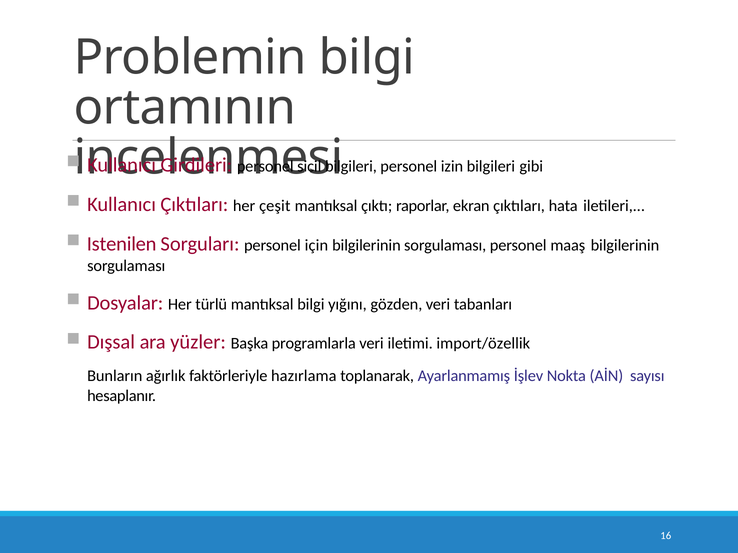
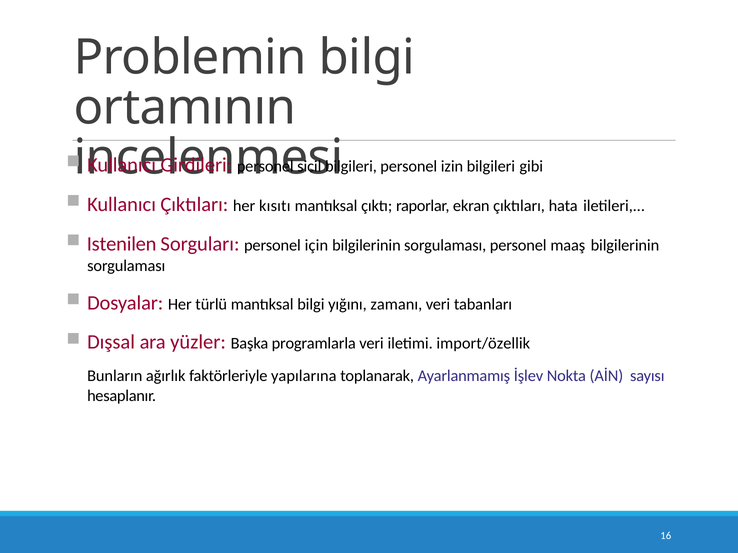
çeşit: çeşit -> kısıtı (275, 206)
gözden: gözden -> zamanı (396, 304)
hazırlama: hazırlama -> yapılarına (304, 376)
